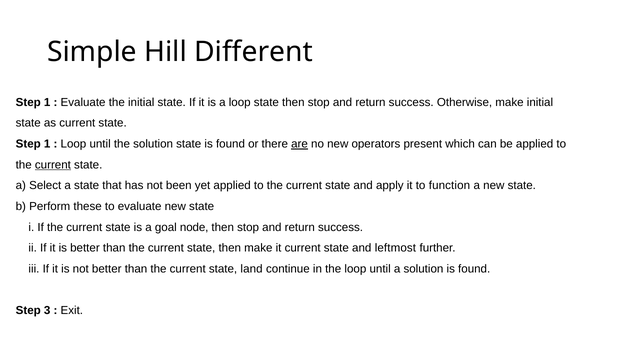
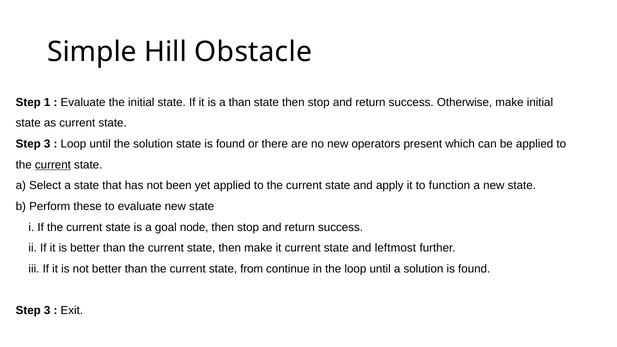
Different: Different -> Obstacle (253, 52)
a loop: loop -> than (240, 102)
1: 1 -> 3 (47, 144)
are underline: present -> none (300, 144)
land: land -> from (252, 269)
